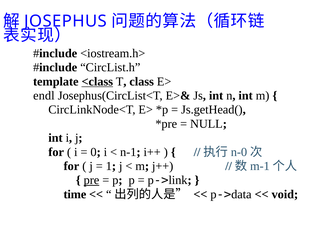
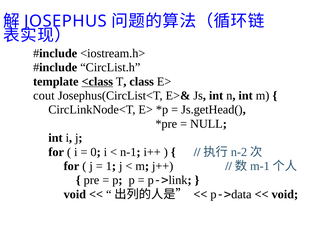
endl: endl -> cout (44, 96)
n-0: n-0 -> n-2 (239, 152)
pre underline: present -> none (91, 180)
time: time -> void (75, 194)
